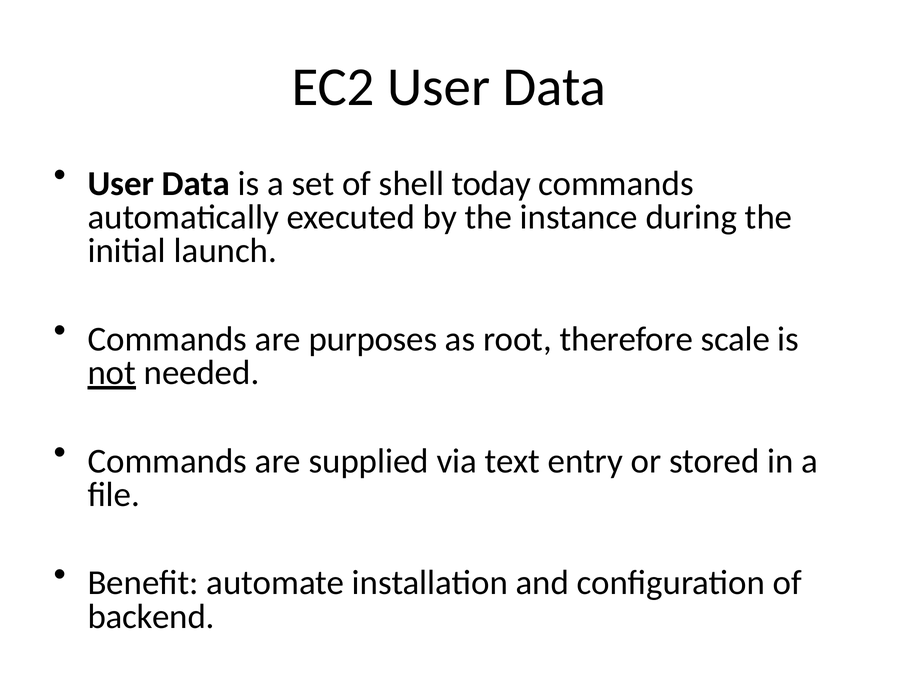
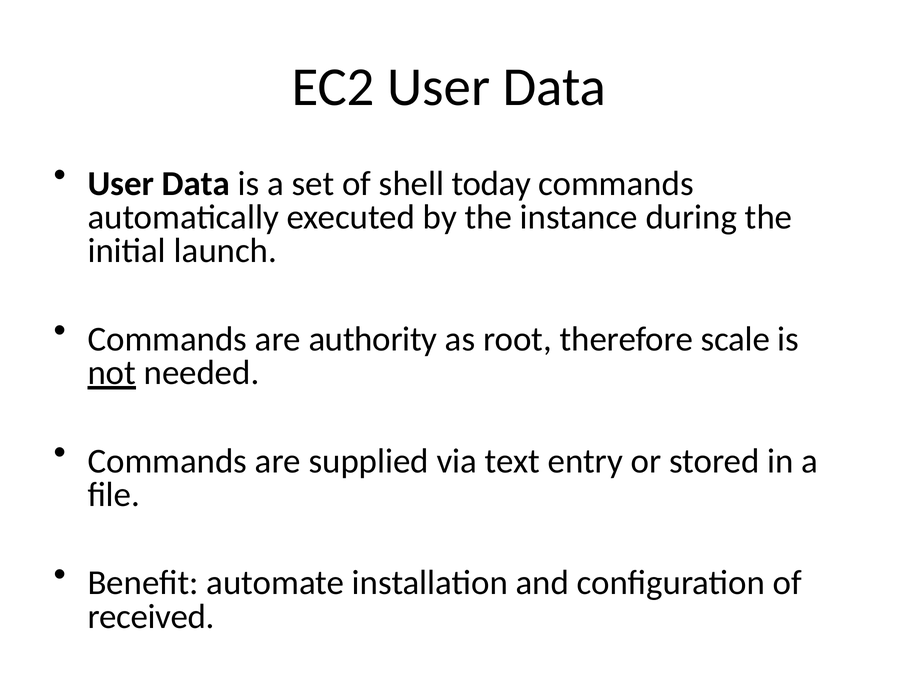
purposes: purposes -> authority (373, 339)
backend: backend -> received (151, 616)
